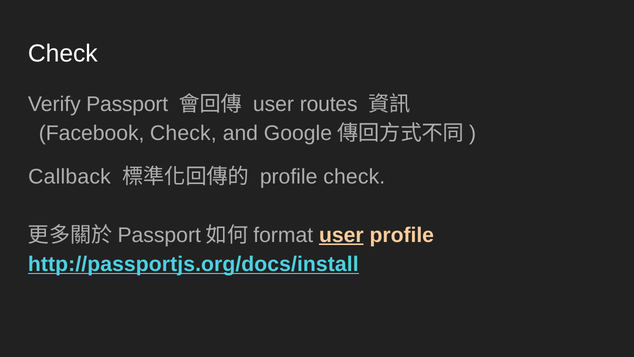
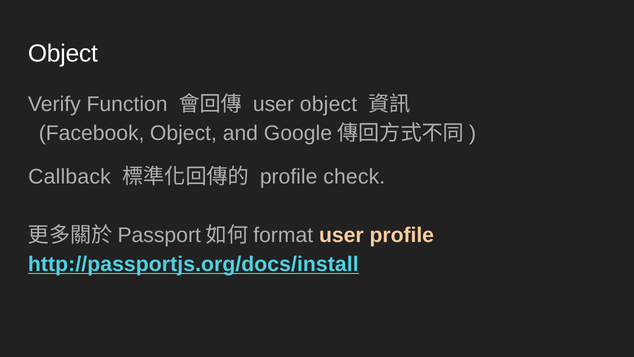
Check: Check -> Object (63, 54)
Passport: Passport -> Function (127, 104)
user routes: routes -> object (329, 104)
Facebook Check: Check -> Object (183, 133)
user underline: present -> none (341, 235)
